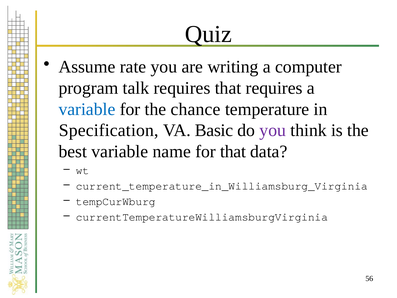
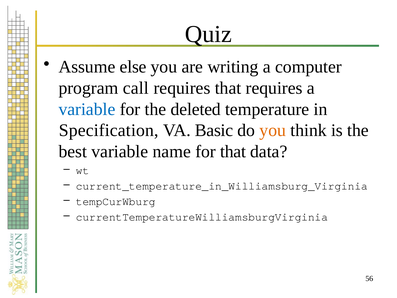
rate: rate -> else (133, 67)
talk: talk -> call (136, 88)
chance: chance -> deleted (196, 109)
you colour: purple -> orange (273, 130)
